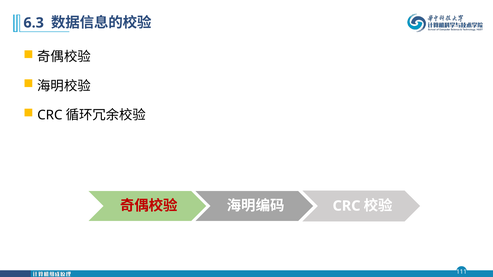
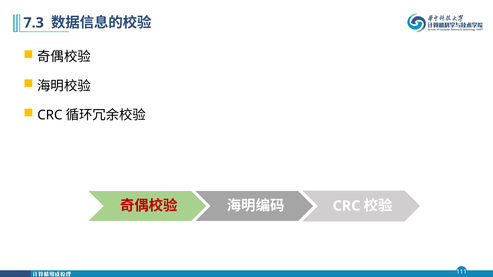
6.3: 6.3 -> 7.3 (34, 23)
